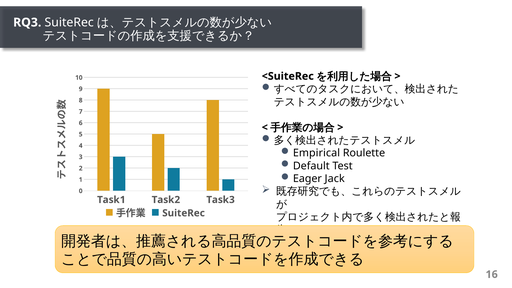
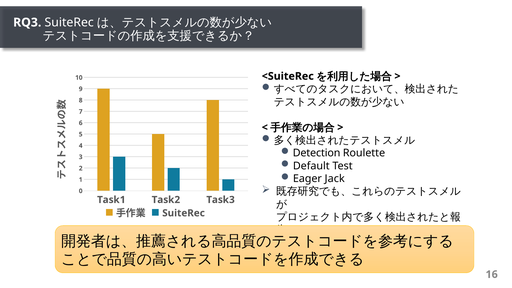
Empirical: Empirical -> Detection (317, 153)
